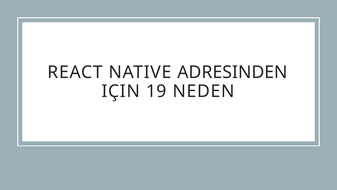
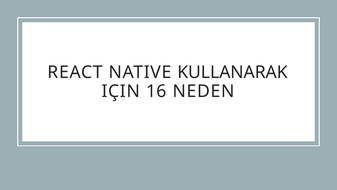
ADRESINDEN: ADRESINDEN -> KULLANARAK (233, 72)
19: 19 -> 16 (156, 91)
